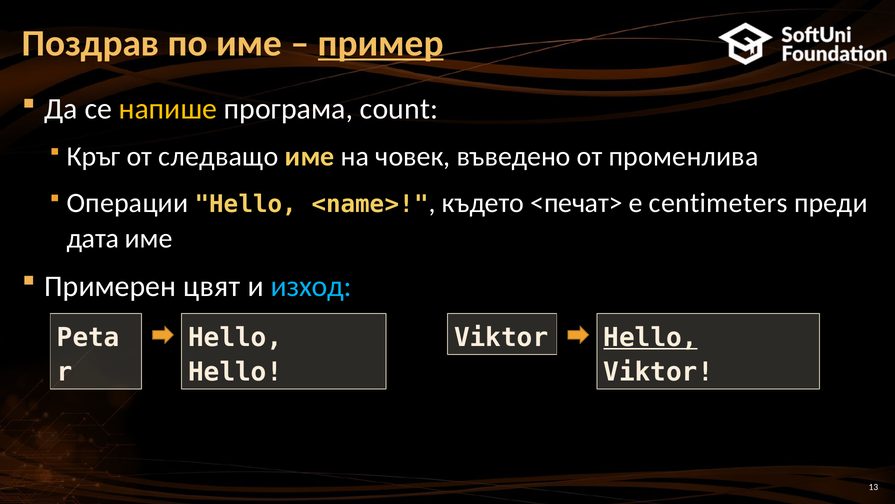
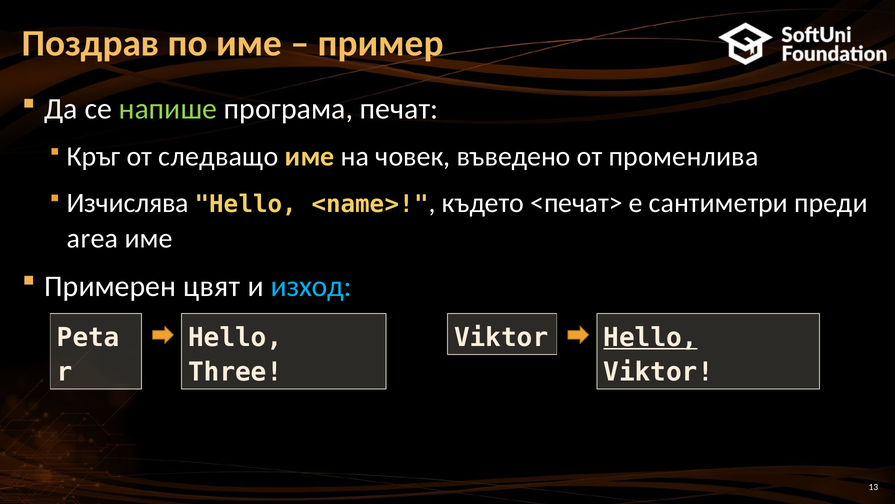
пример underline: present -> none (381, 43)
напише colour: yellow -> light green (168, 109)
count: count -> печат (399, 109)
Операции: Операции -> Изчислява (128, 203)
centimeters: centimeters -> сантиметри (719, 203)
дата: дата -> area (92, 238)
Hello: Hello -> Three (235, 372)
